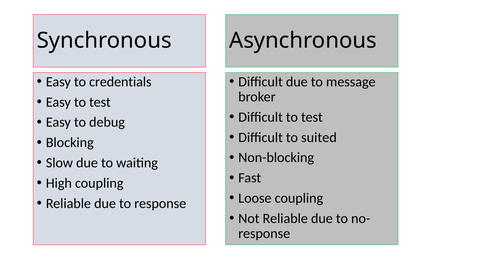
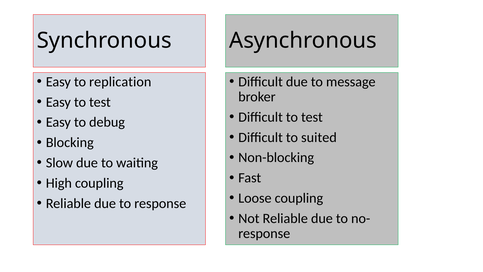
credentials: credentials -> replication (120, 82)
